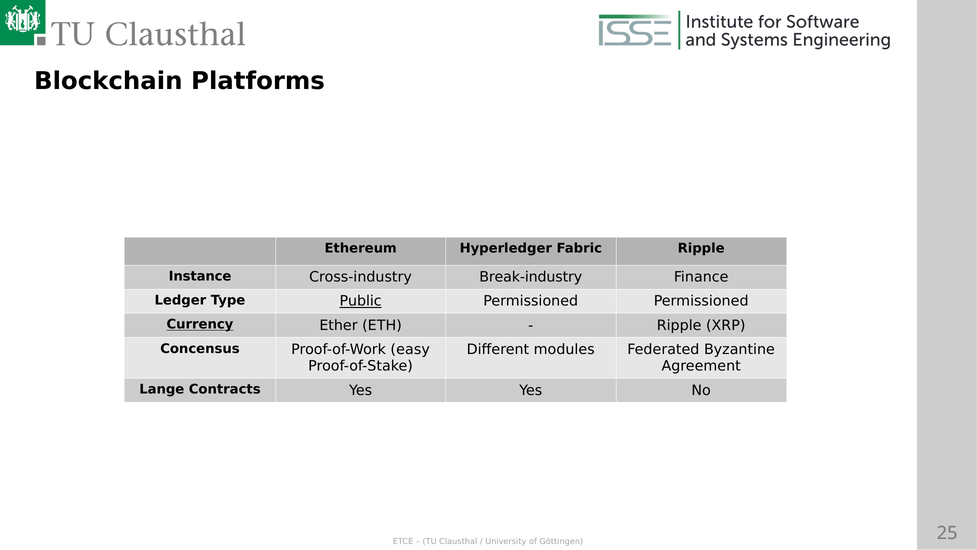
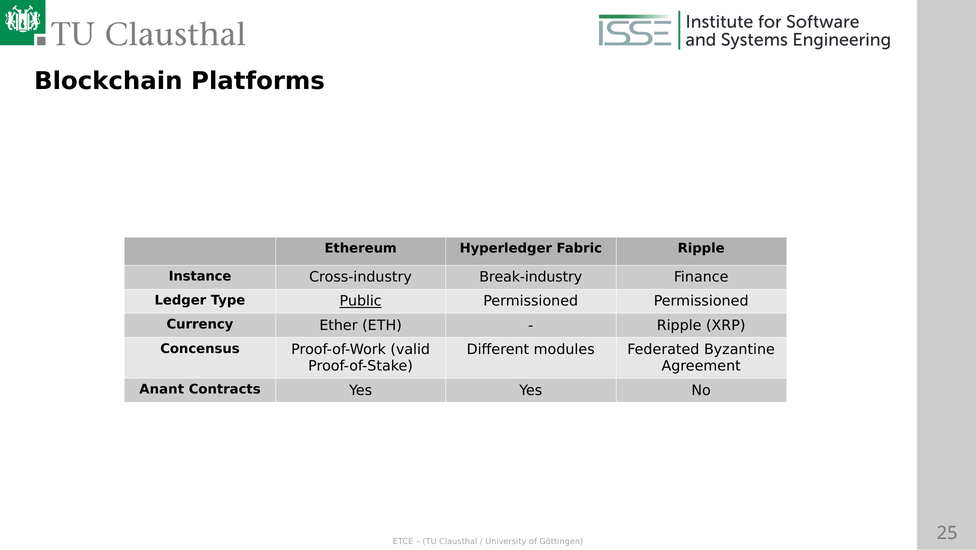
Currency underline: present -> none (200, 324)
easy: easy -> valid (410, 349)
Lange: Lange -> Anant (162, 389)
